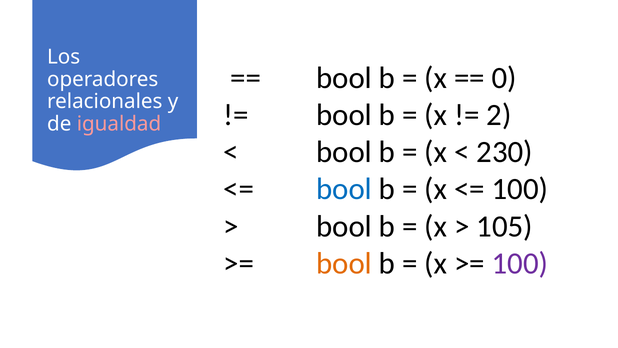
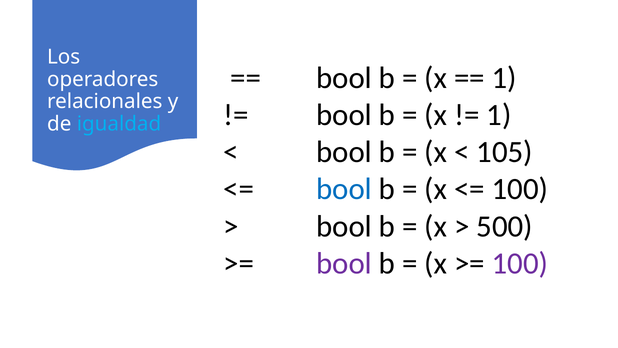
0: 0 -> 1 (504, 78)
2: 2 -> 1 (499, 115)
igualdad colour: pink -> light blue (119, 124)
230: 230 -> 105 (505, 152)
105: 105 -> 500 (505, 226)
bool colour: orange -> purple (344, 263)
